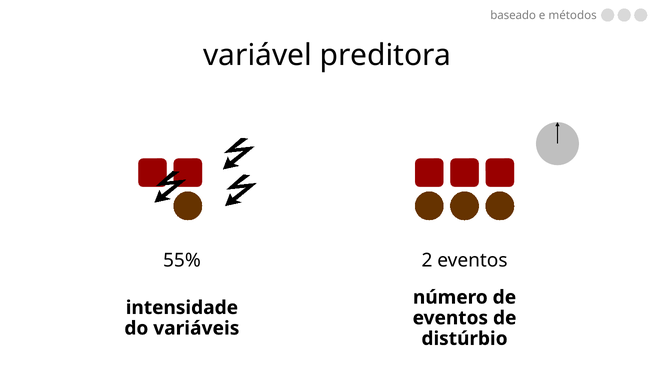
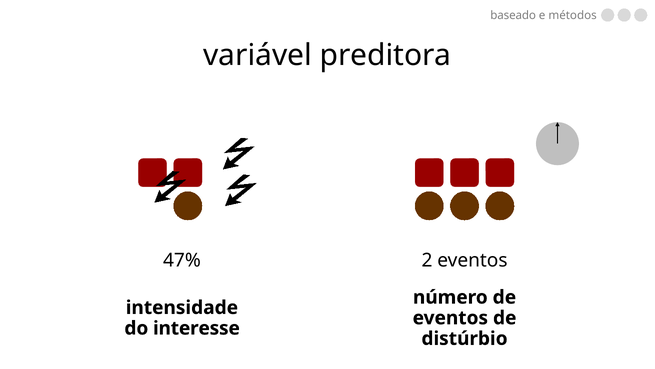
55%: 55% -> 47% (182, 260)
variáveis: variáveis -> interesse (196, 328)
